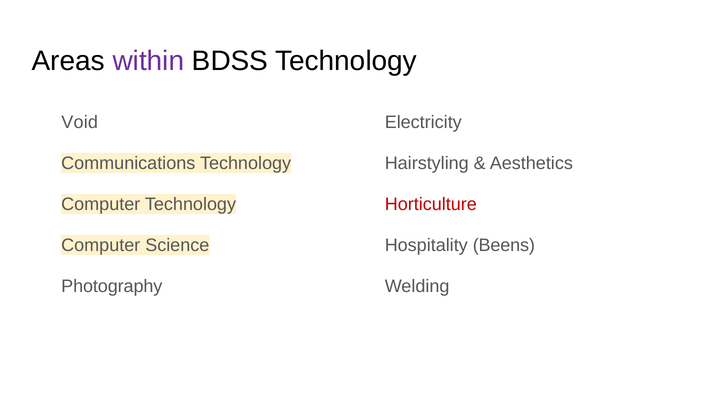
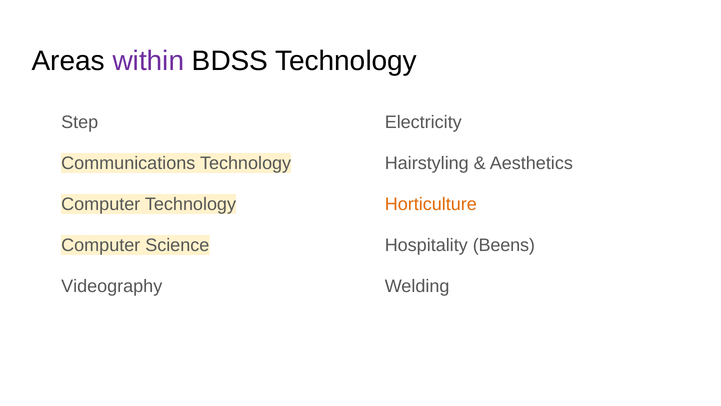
Void: Void -> Step (80, 122)
Horticulture colour: red -> orange (431, 204)
Photography: Photography -> Videography (112, 286)
